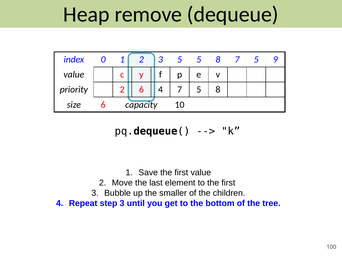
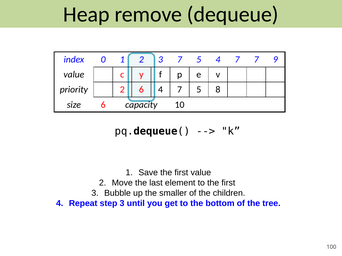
3 5: 5 -> 7 (180, 60)
8: 8 -> 4 (218, 60)
5: 5 -> 7 (256, 60)
